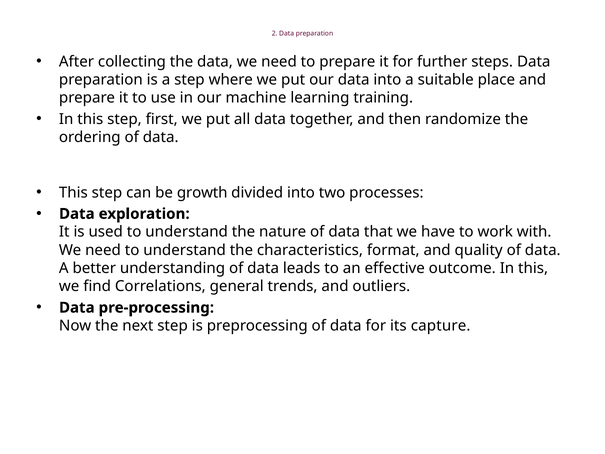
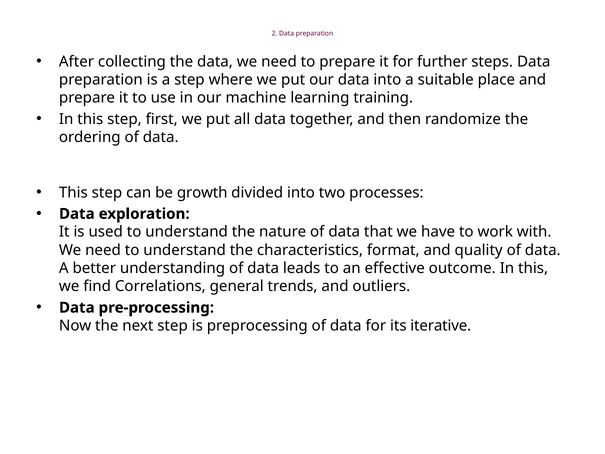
capture: capture -> iterative (441, 326)
